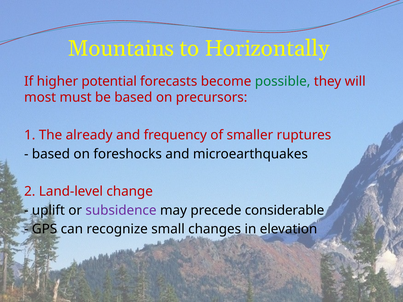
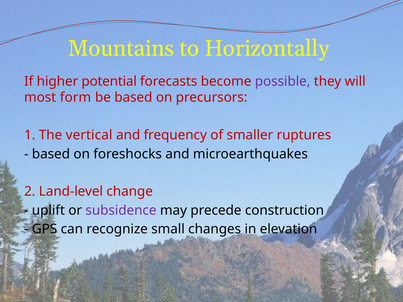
possible colour: green -> purple (283, 82)
must: must -> form (75, 98)
already: already -> vertical (89, 135)
considerable: considerable -> construction (284, 210)
